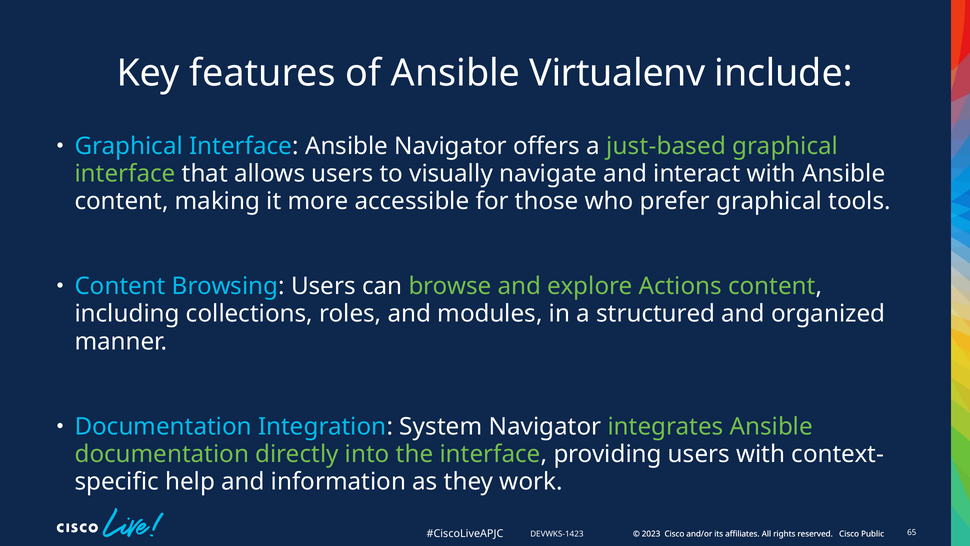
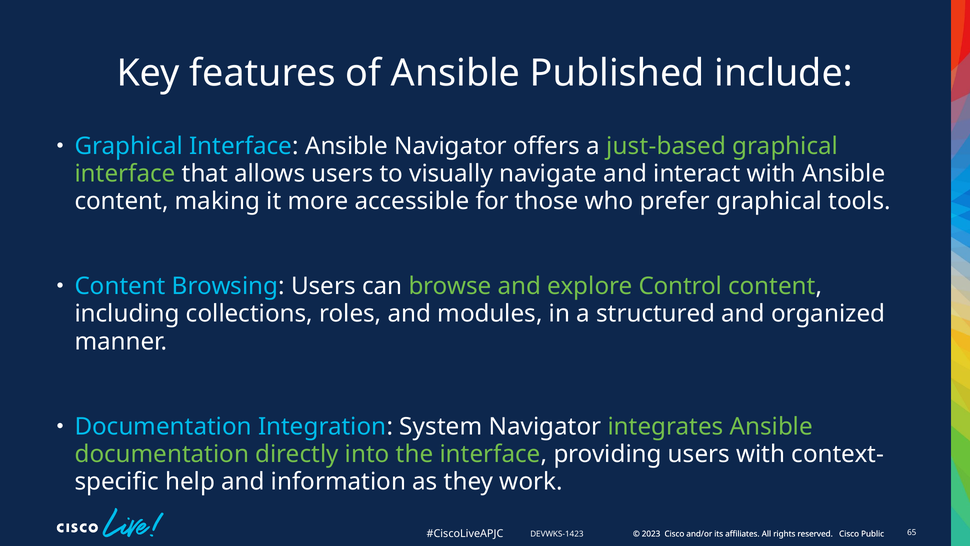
Virtualenv: Virtualenv -> Published (617, 73)
Actions: Actions -> Control (680, 286)
